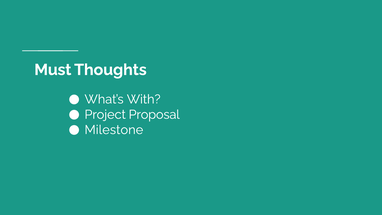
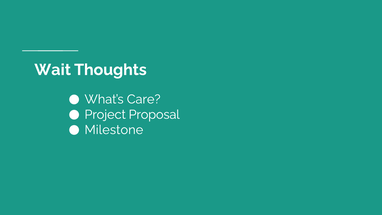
Must: Must -> Wait (53, 70)
With: With -> Care (144, 99)
